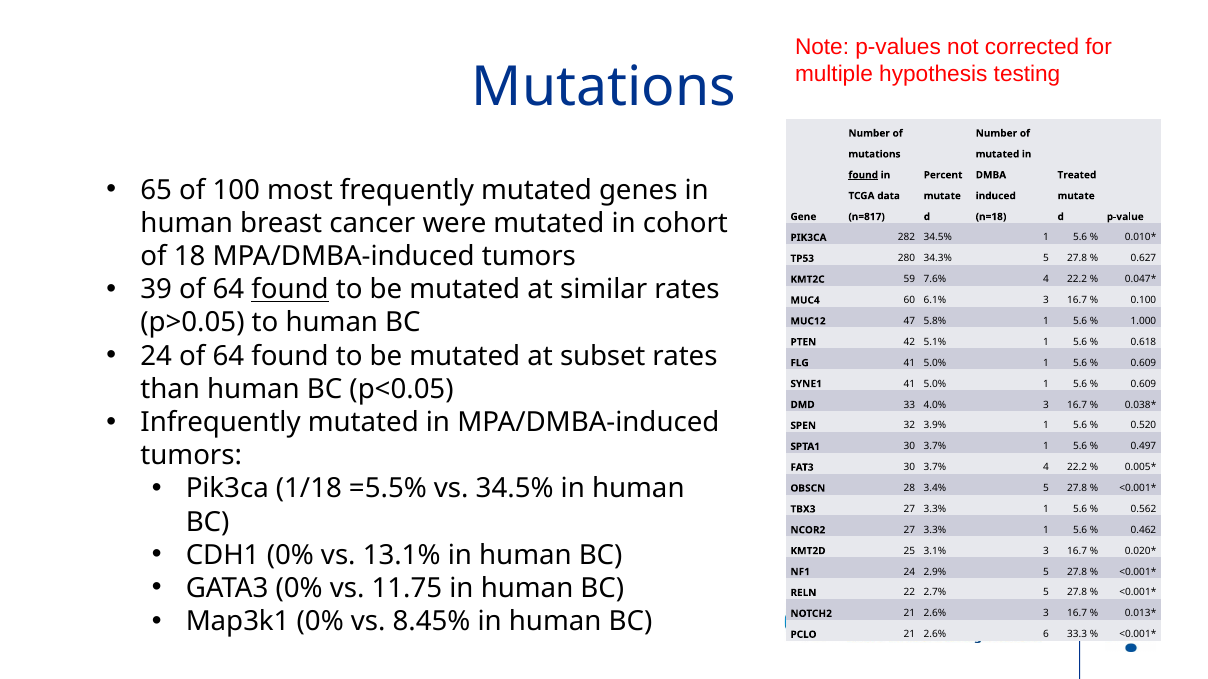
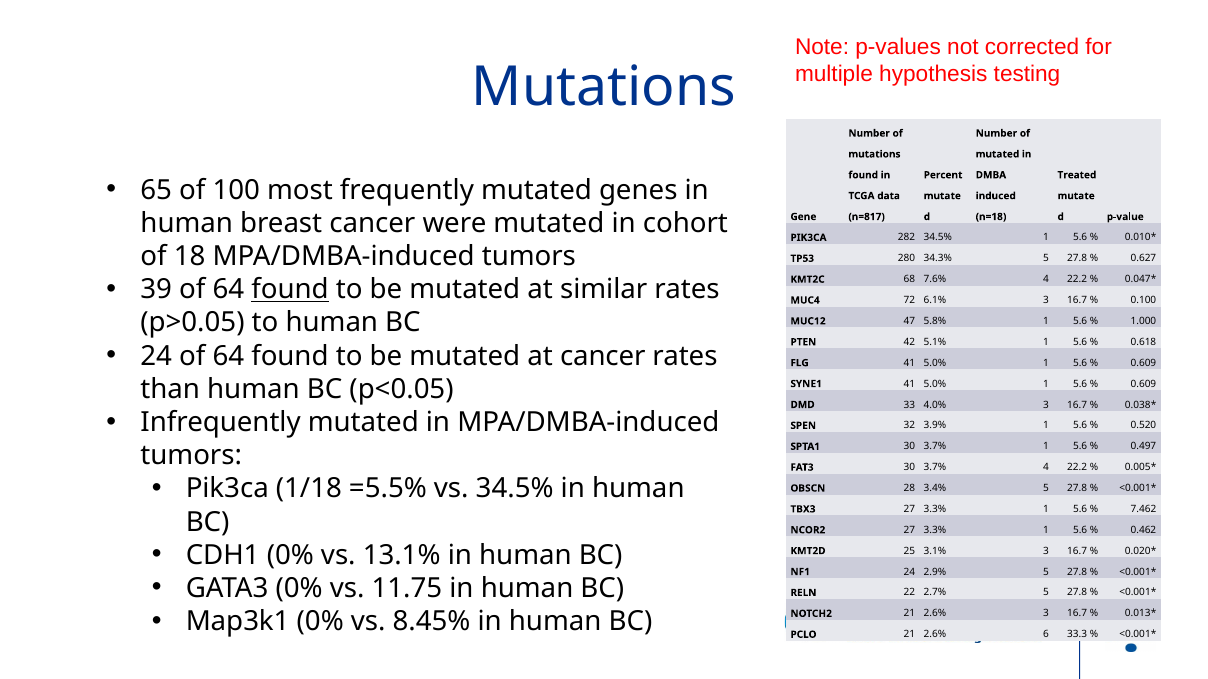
found underline: present -> none (863, 175)
59: 59 -> 68 (909, 280)
60: 60 -> 72 (909, 300)
at subset: subset -> cancer (603, 356)
0.562: 0.562 -> 7.462 (1143, 509)
